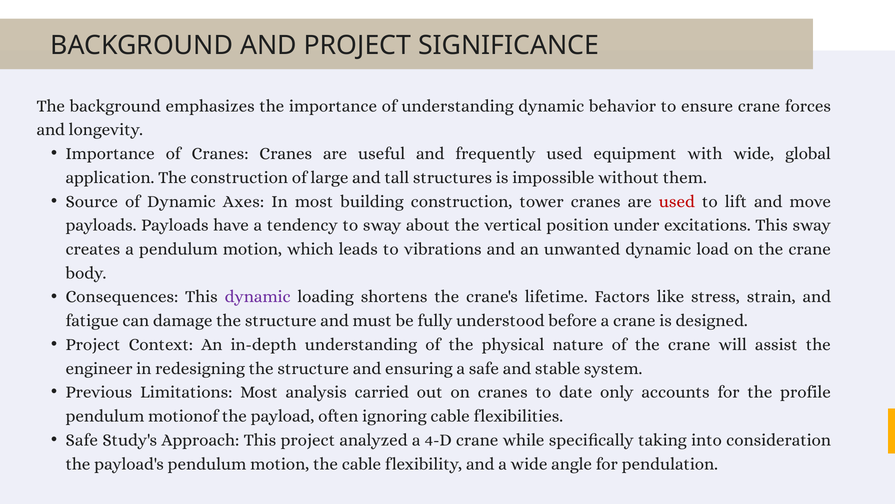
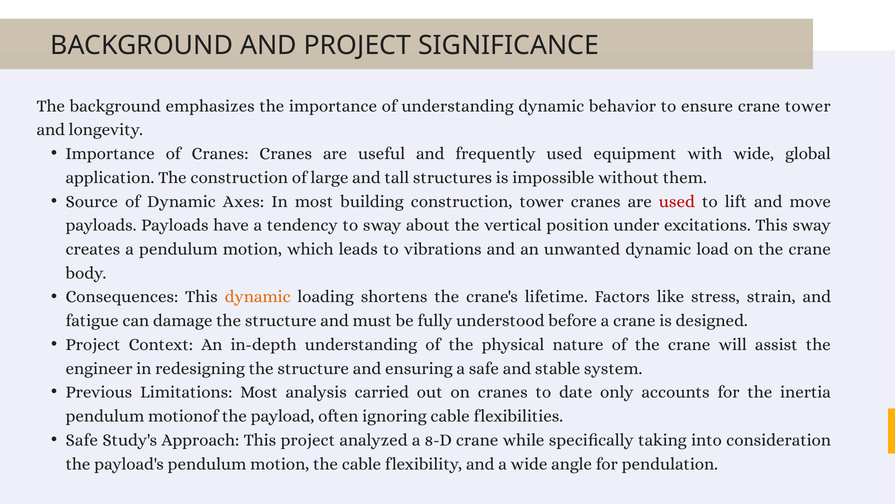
crane forces: forces -> tower (808, 106)
dynamic colour: purple -> orange (258, 297)
profile: profile -> inertia (805, 392)
4-D: 4-D -> 8-D (438, 440)
